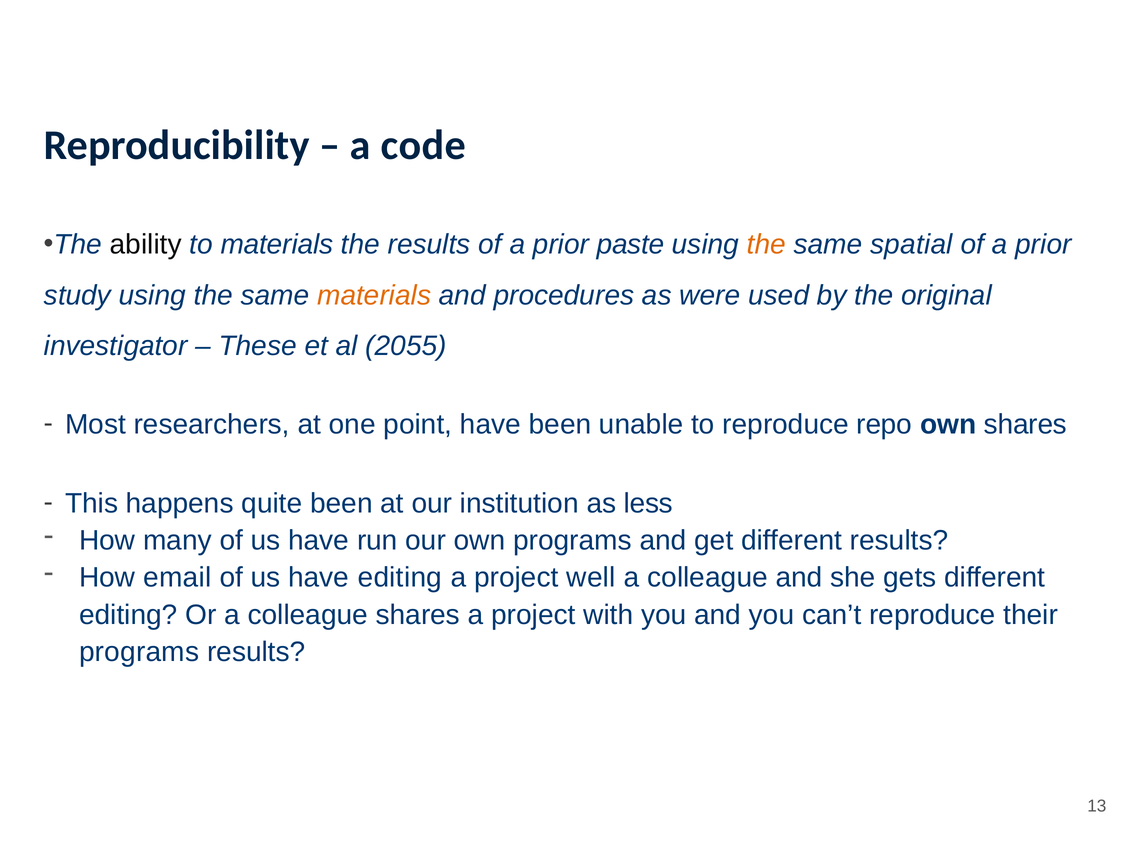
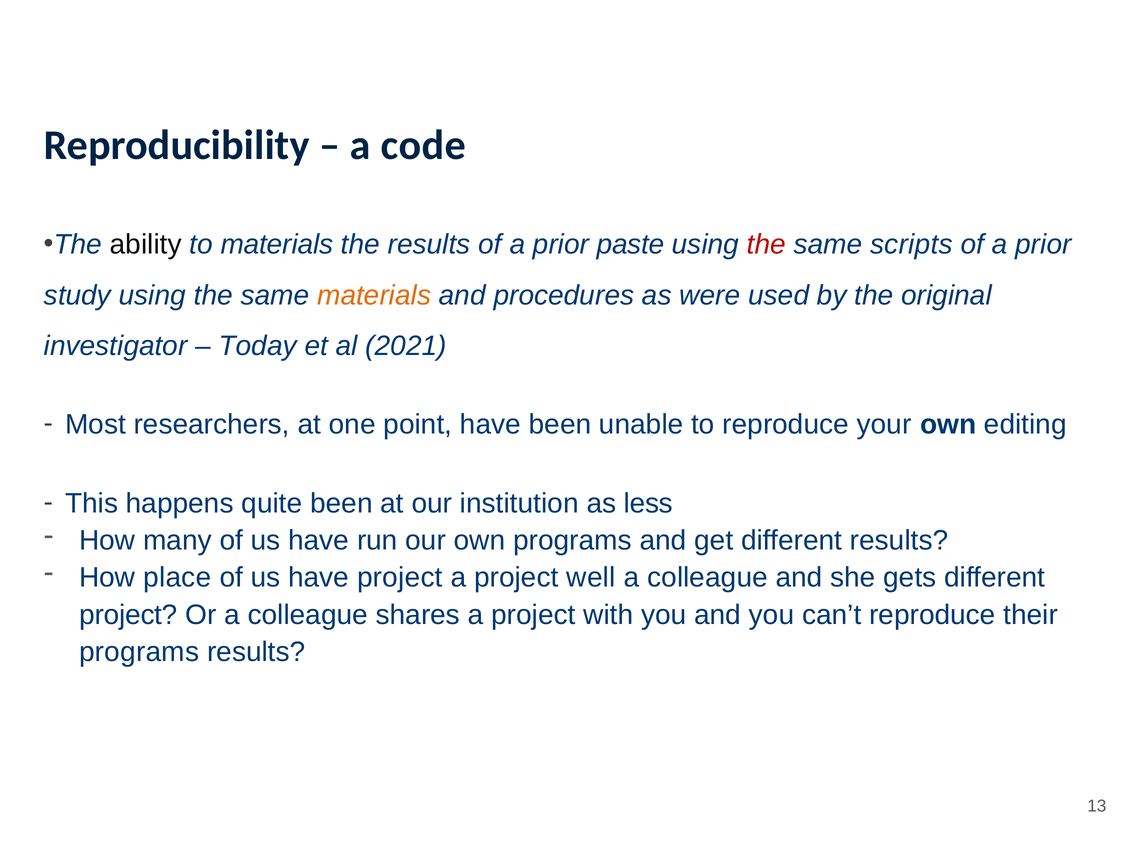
the colour: orange -> red (766, 245)
spatial: spatial -> scripts (911, 245)
These: These -> Today (258, 346)
2055: 2055 -> 2021 (406, 346)
repo: repo -> your (884, 425)
own shares: shares -> editing (1025, 425)
email: email -> place (177, 577)
have editing: editing -> project (400, 577)
editing: editing -> project (128, 615)
